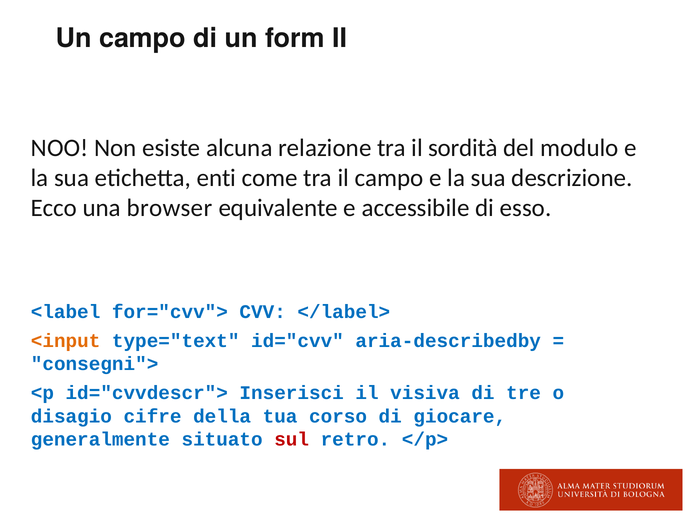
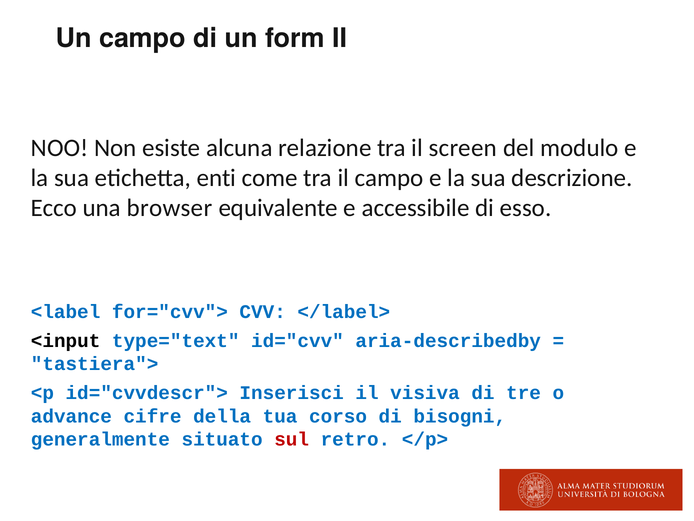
sordità: sordità -> screen (463, 148)
<input colour: orange -> black (66, 341)
consegni">: consegni"> -> tastiera"> (95, 364)
disagio: disagio -> advance (71, 416)
giocare: giocare -> bisogni (460, 416)
